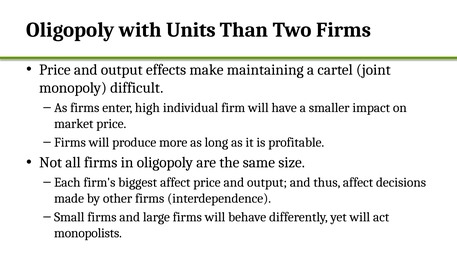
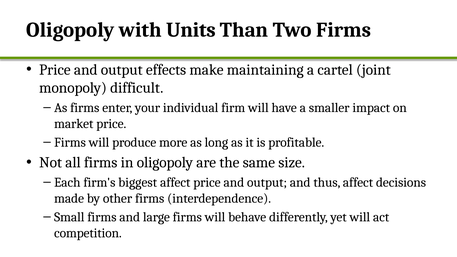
high: high -> your (147, 108)
monopolists: monopolists -> competition (88, 233)
